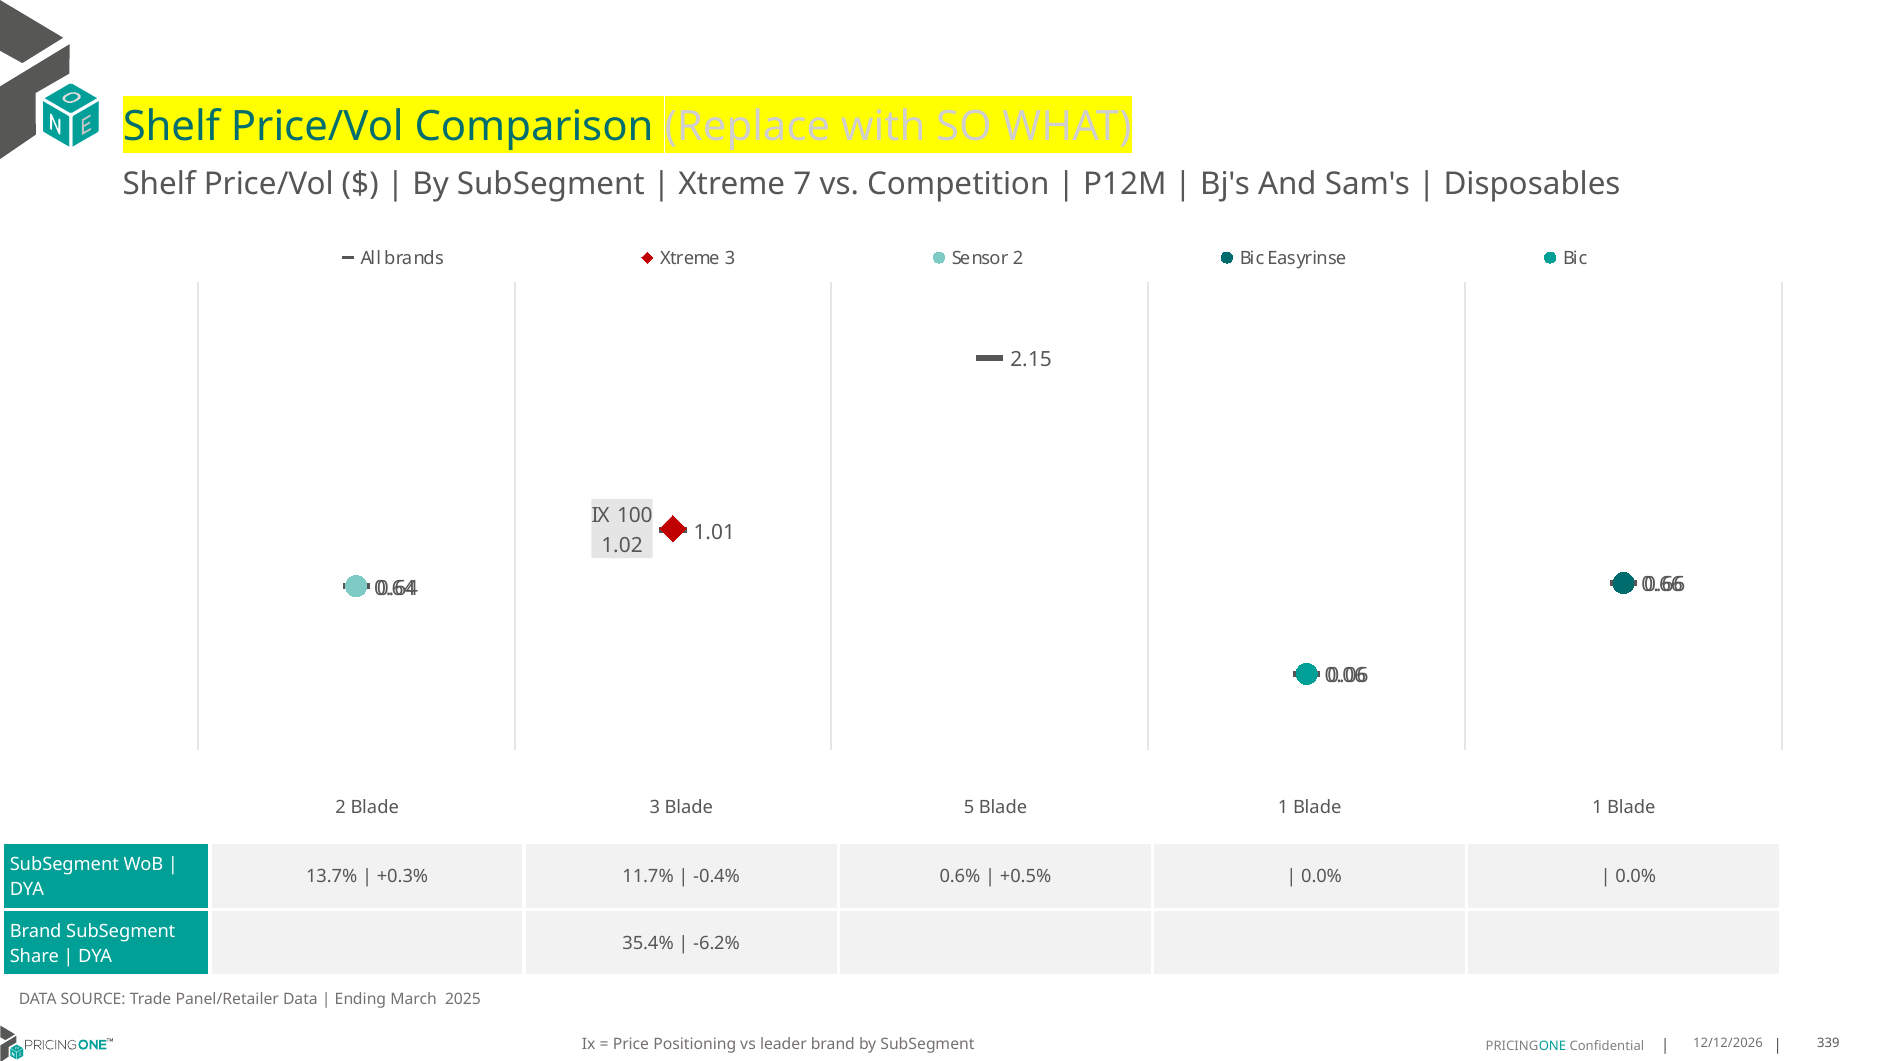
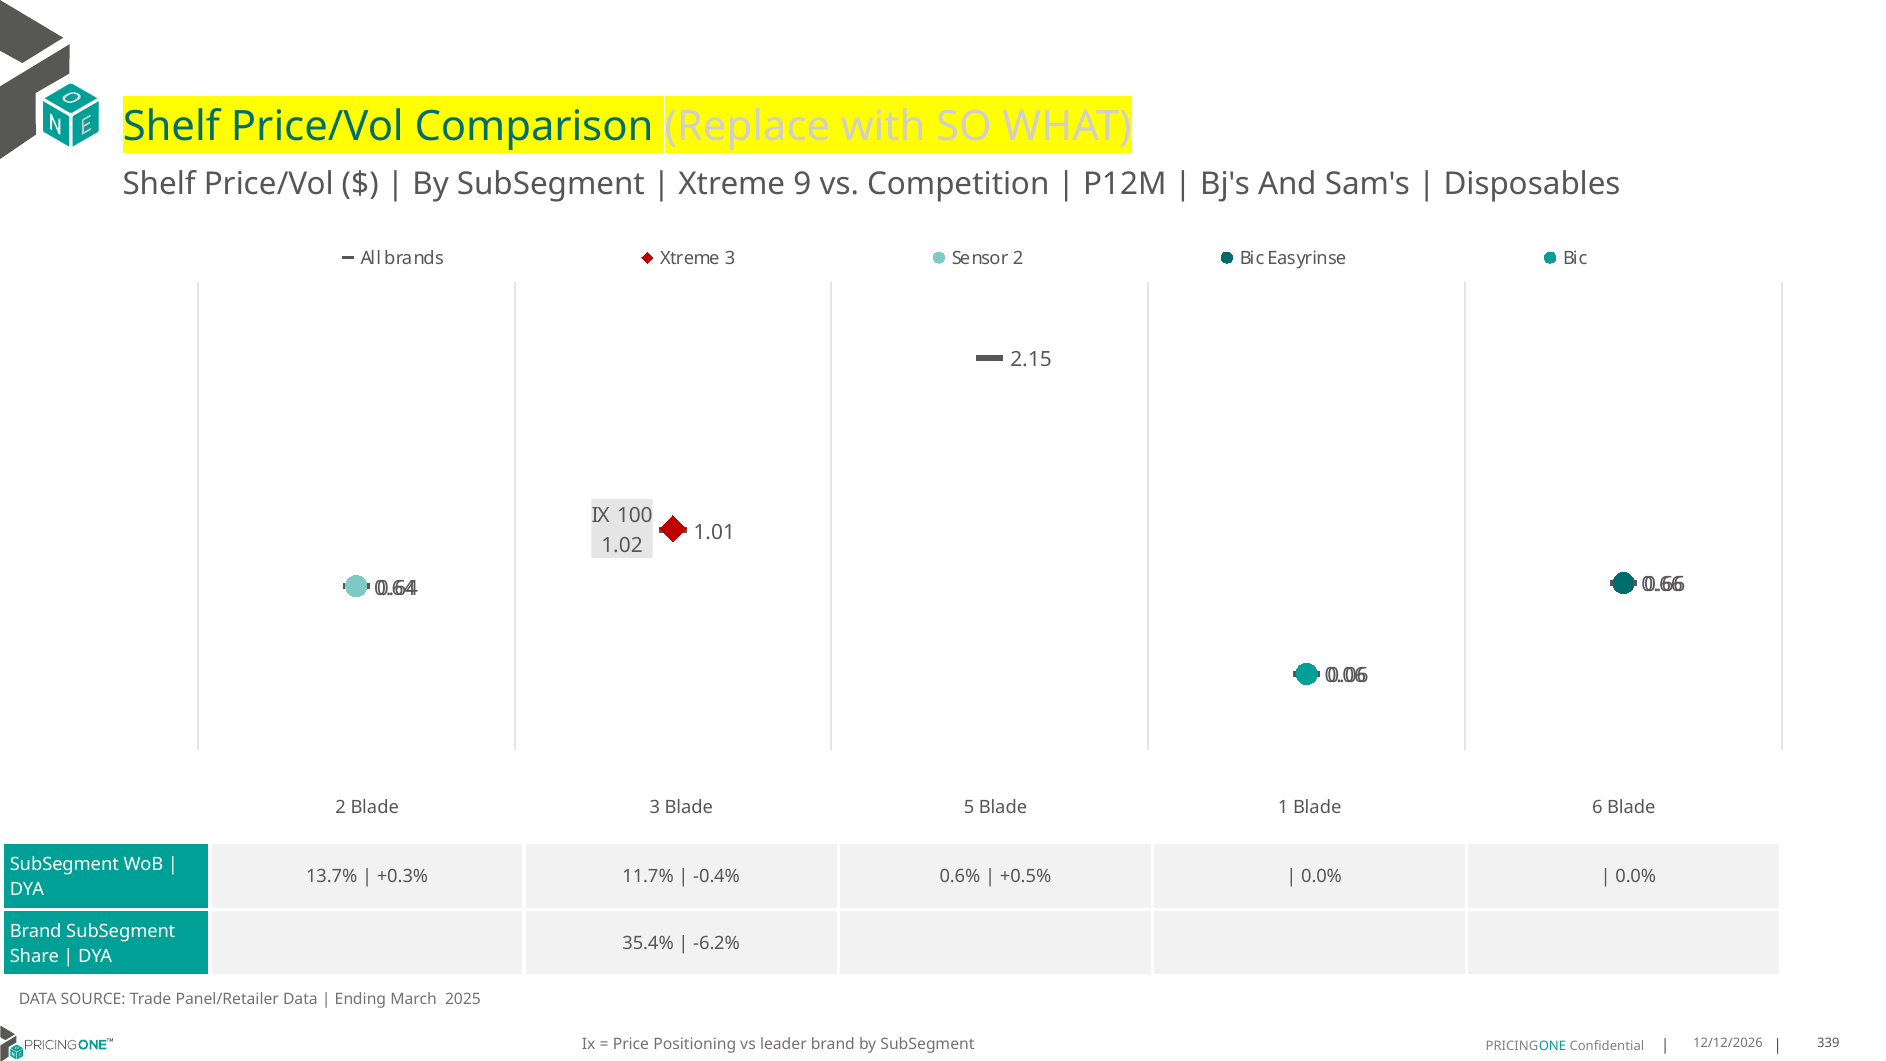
7: 7 -> 9 (802, 184)
1 Blade 1: 1 -> 6 (1597, 807)
